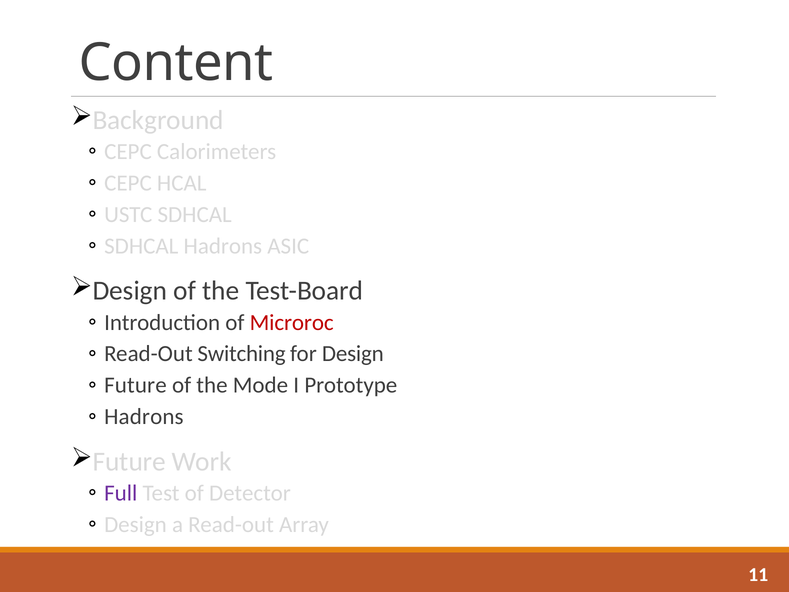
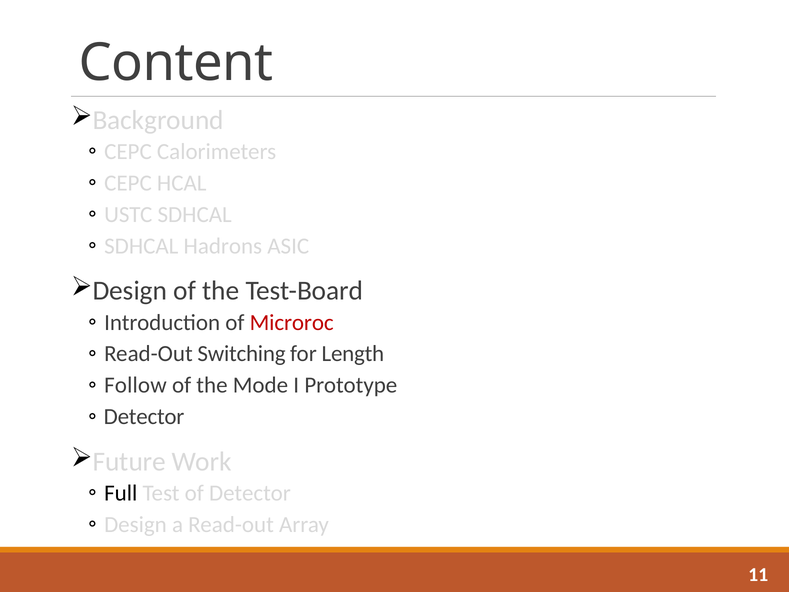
for Design: Design -> Length (353, 354)
Future: Future -> Follow (135, 385)
Hadrons: Hadrons -> Detector (144, 417)
Full colour: purple -> black (121, 493)
